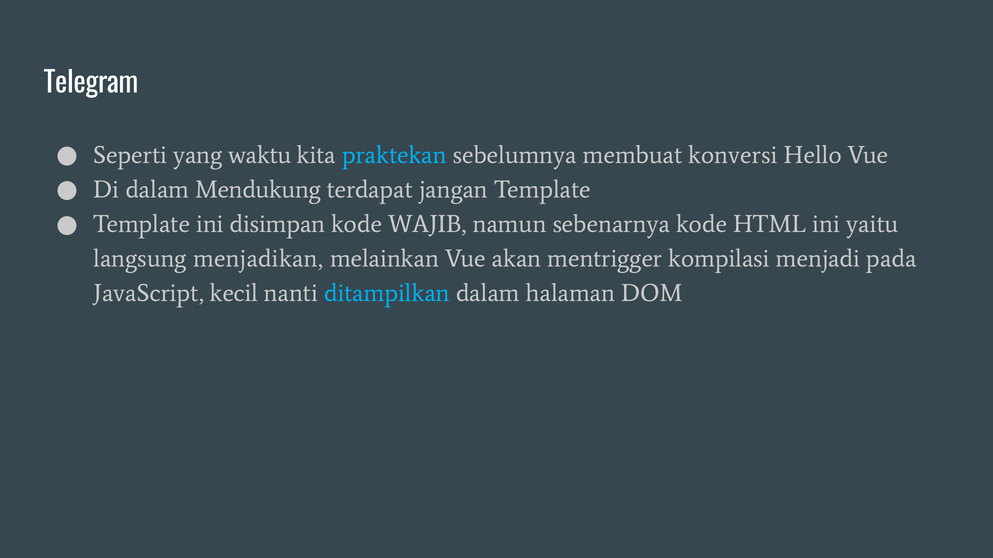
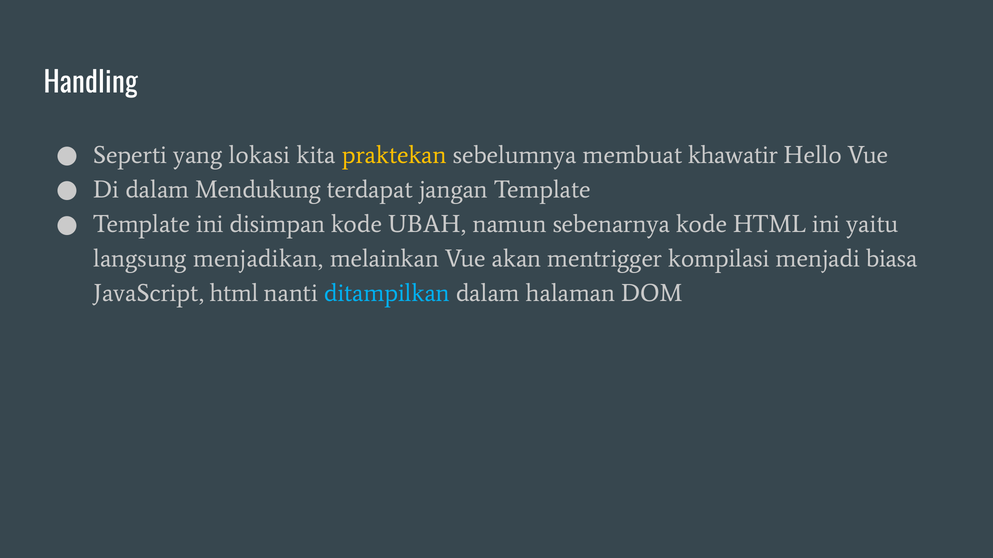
Telegram: Telegram -> Handling (91, 83)
waktu: waktu -> lokasi (259, 155)
praktekan colour: light blue -> yellow (394, 155)
konversi: konversi -> khawatir (733, 155)
WAJIB: WAJIB -> UBAH (427, 224)
pada: pada -> biasa (892, 259)
JavaScript kecil: kecil -> html (234, 293)
